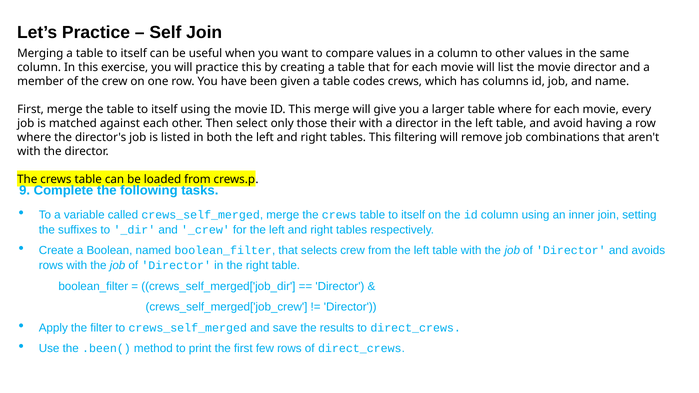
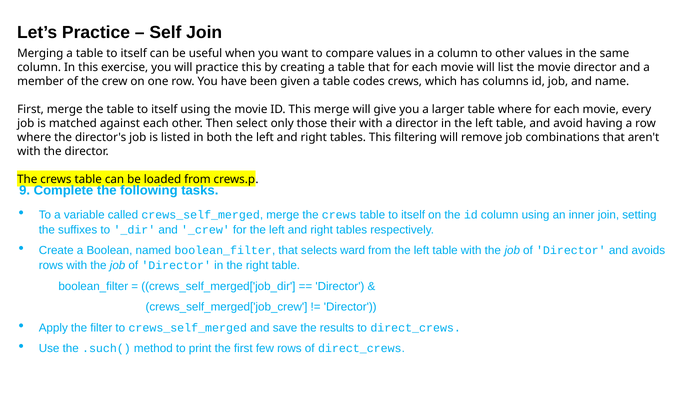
selects crew: crew -> ward (353, 251)
.been(: .been( -> .such( (106, 349)
